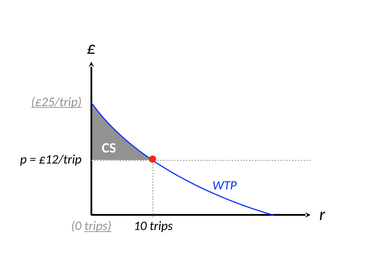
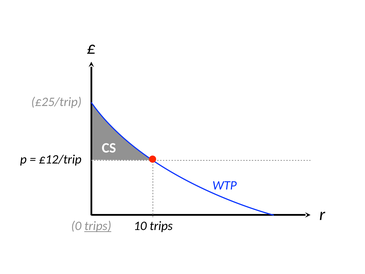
£25/trip underline: present -> none (56, 102)
